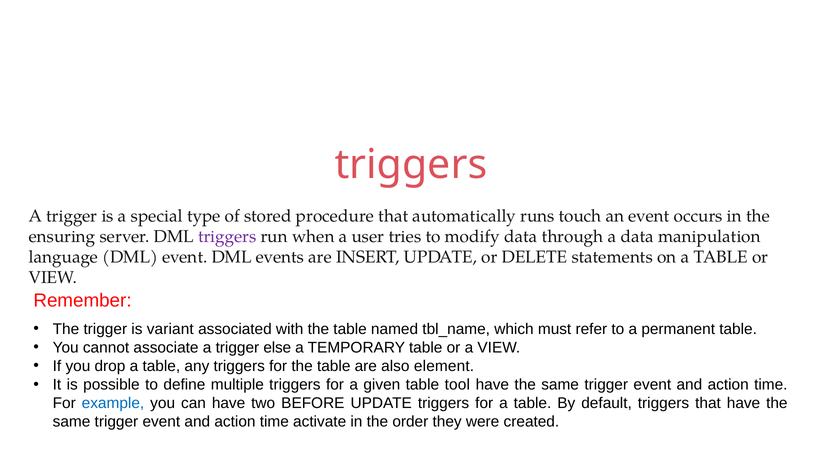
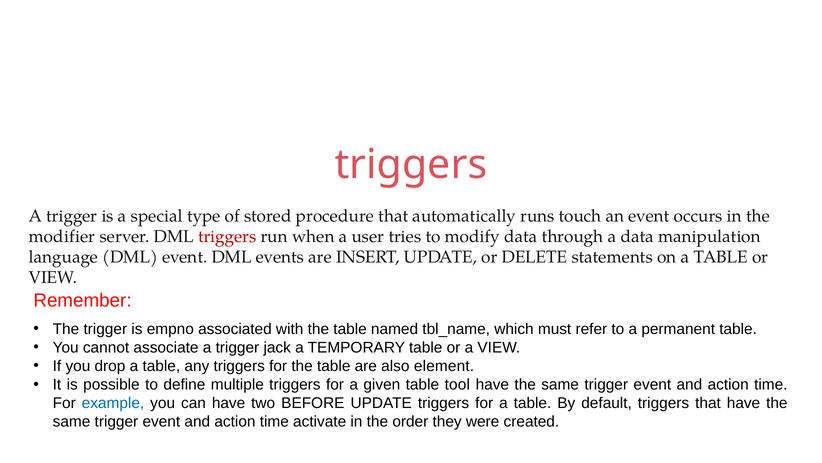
ensuring: ensuring -> modifier (62, 236)
triggers colour: purple -> red (227, 236)
variant: variant -> empno (170, 329)
else: else -> jack (277, 347)
